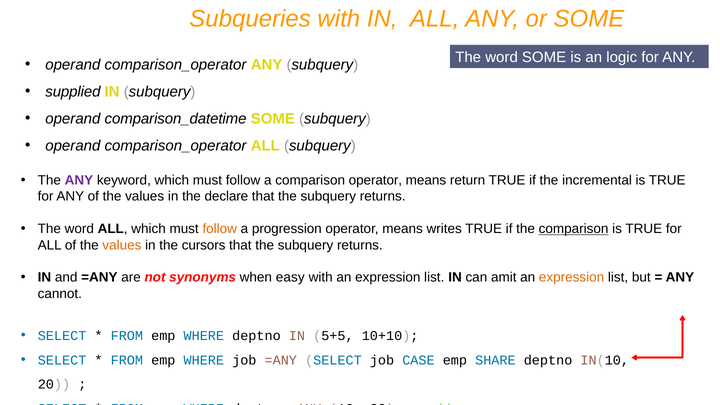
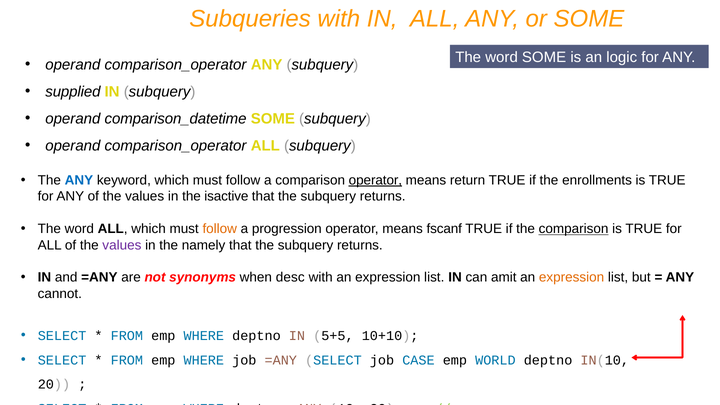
ANY colour: purple -> blue (79, 180)
operator underline: none -> present (375, 180)
incremental: incremental -> enrollments (597, 180)
declare: declare -> isactive (226, 196)
writes: writes -> fscanf (444, 229)
values colour: orange -> purple (122, 245)
cursors: cursors -> namely (204, 245)
easy: easy -> desc (290, 277)
SHARE: SHARE -> WORLD (495, 360)
